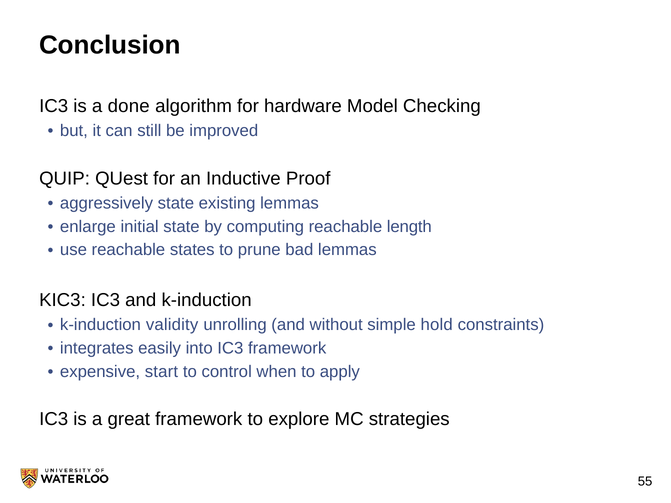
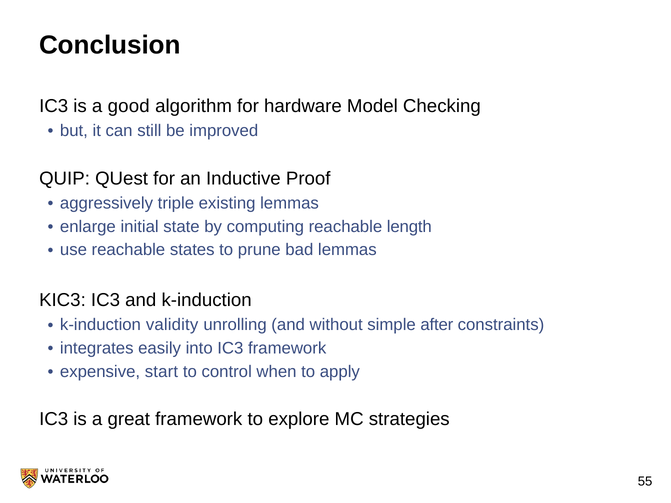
done: done -> good (129, 106)
aggressively state: state -> triple (176, 203)
hold: hold -> after (437, 325)
